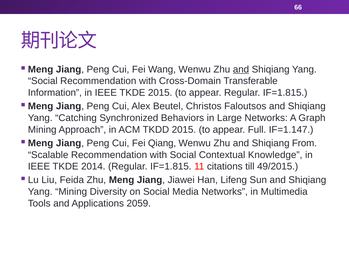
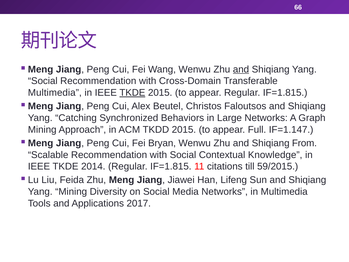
Information: Information -> Multimedia (55, 93)
TKDE underline: none -> present (132, 93)
Qiang: Qiang -> Bryan (162, 143)
49/2015: 49/2015 -> 59/2015 (278, 166)
2059: 2059 -> 2017 (139, 203)
